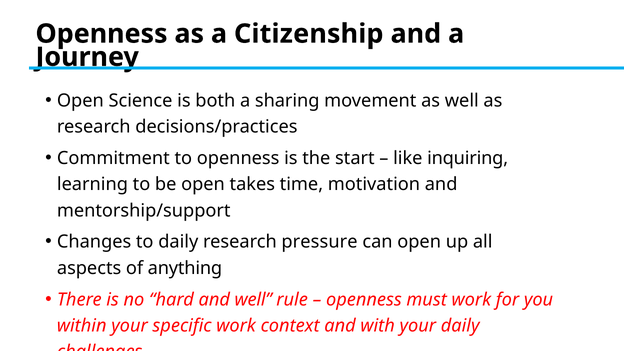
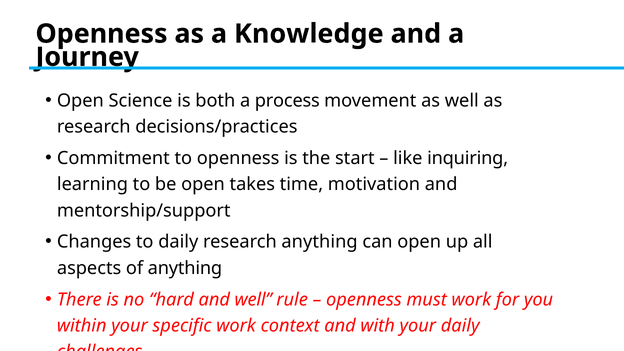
Citizenship: Citizenship -> Knowledge (309, 34)
sharing: sharing -> process (287, 101)
research pressure: pressure -> anything (320, 242)
